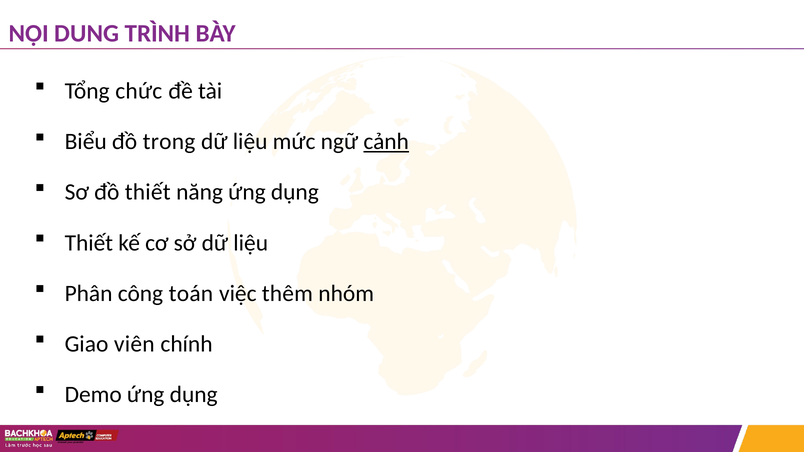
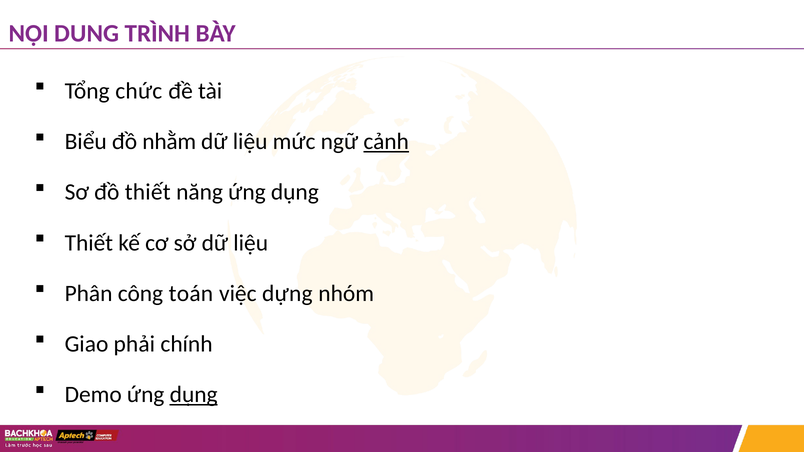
trong: trong -> nhằm (169, 142)
thêm: thêm -> dựng (287, 294)
viên: viên -> phải (134, 344)
dụng underline: none -> present (194, 395)
